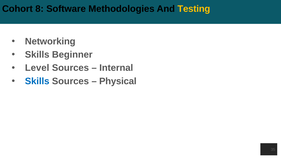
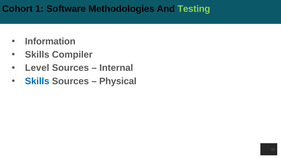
8: 8 -> 1 (40, 9)
Testing colour: yellow -> light green (194, 9)
Networking: Networking -> Information (50, 41)
Beginner: Beginner -> Compiler (72, 55)
